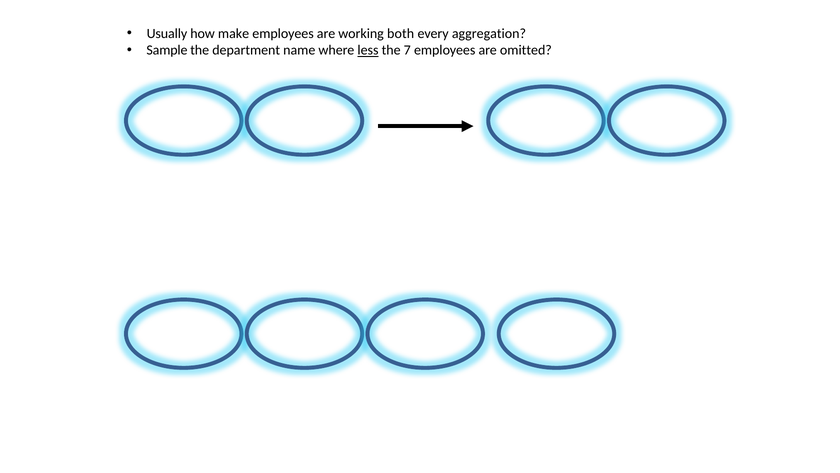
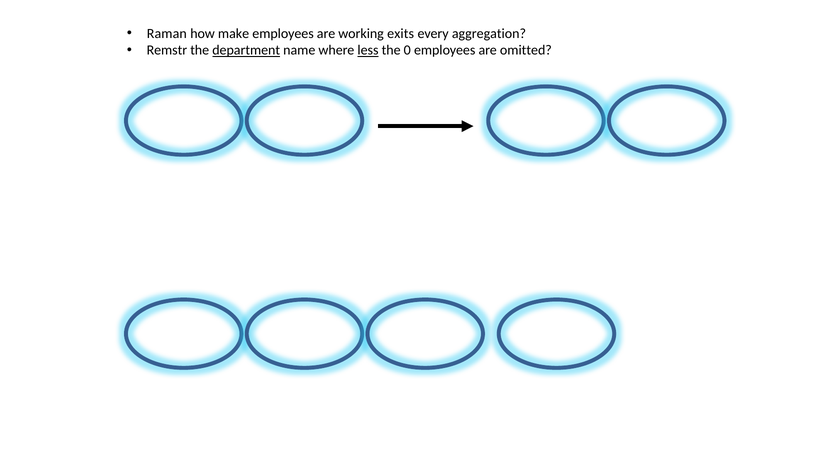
Usually: Usually -> Raman (167, 33)
both: both -> exits (401, 33)
Sample: Sample -> Remstr (167, 50)
department underline: none -> present (246, 50)
7: 7 -> 0 (407, 50)
